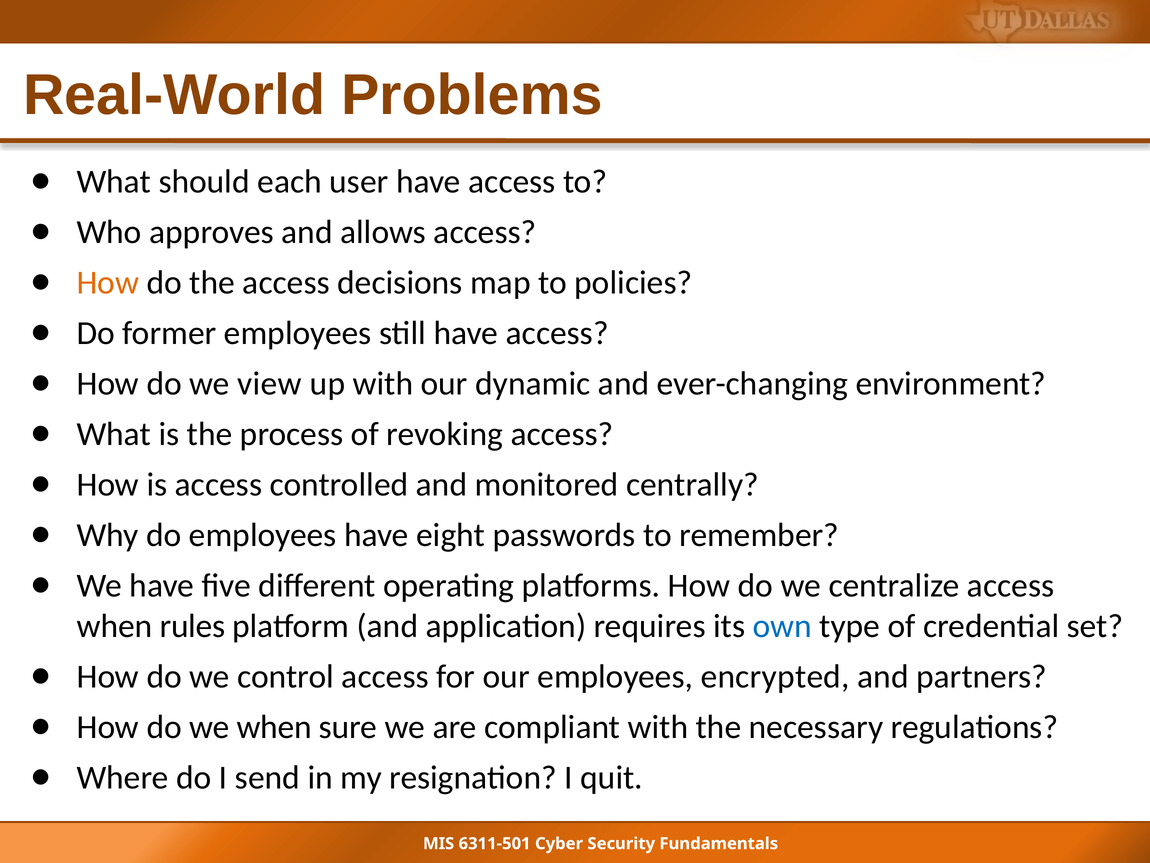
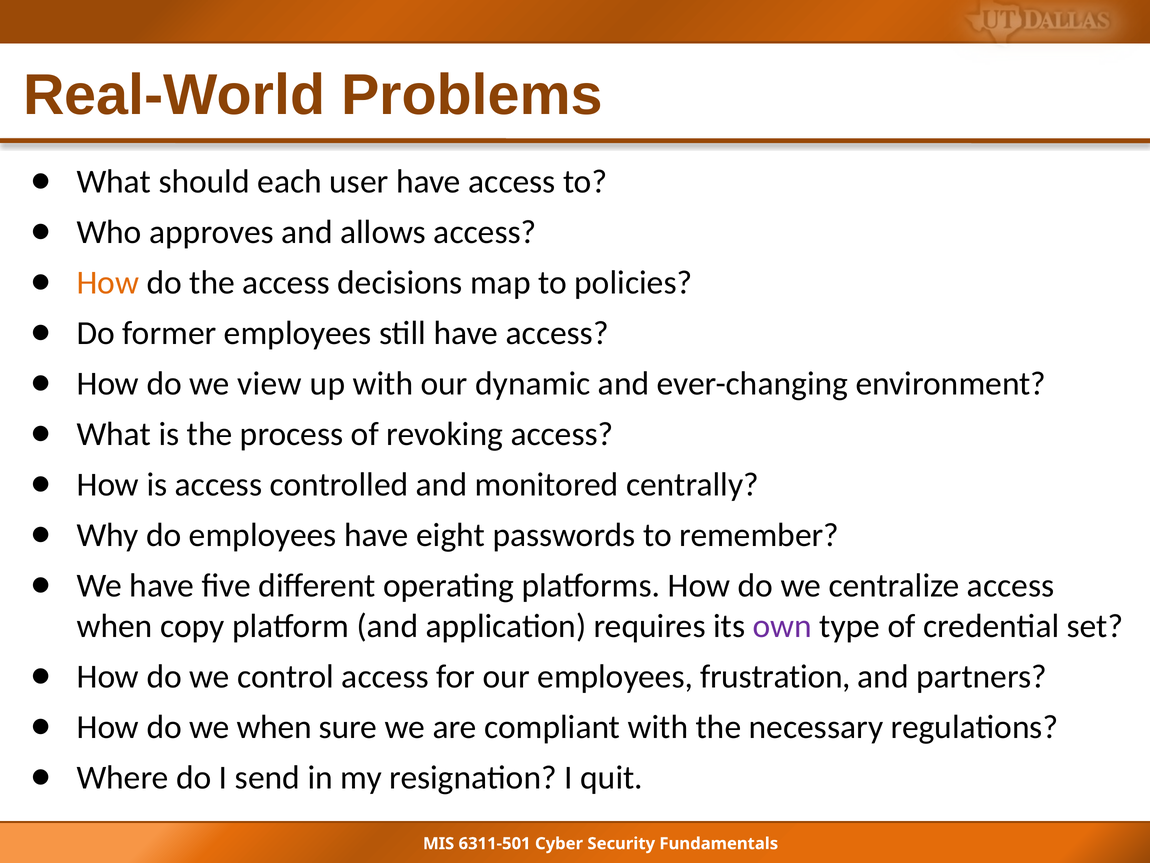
rules: rules -> copy (192, 626)
own colour: blue -> purple (782, 626)
encrypted: encrypted -> frustration (775, 676)
